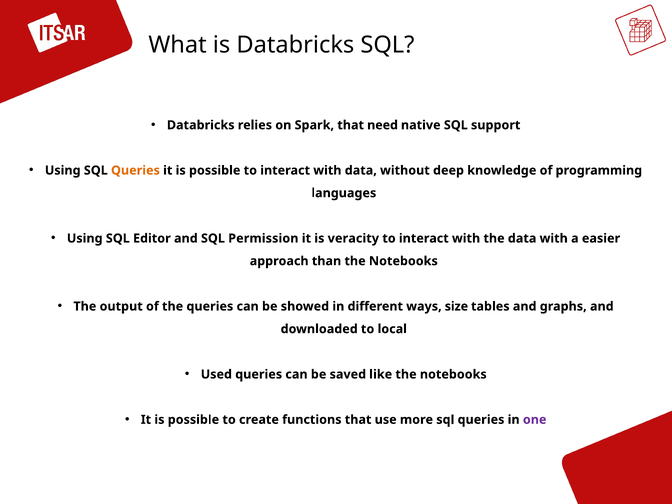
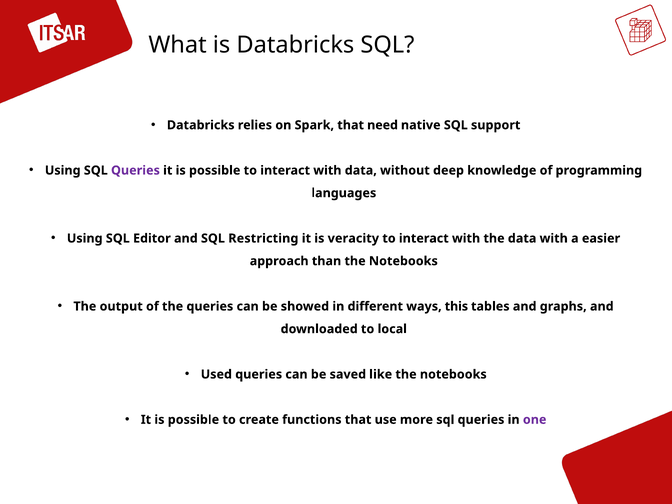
Queries colour: orange -> purple (135, 170)
Permission: Permission -> Restricting (263, 238)
size: size -> this (456, 306)
